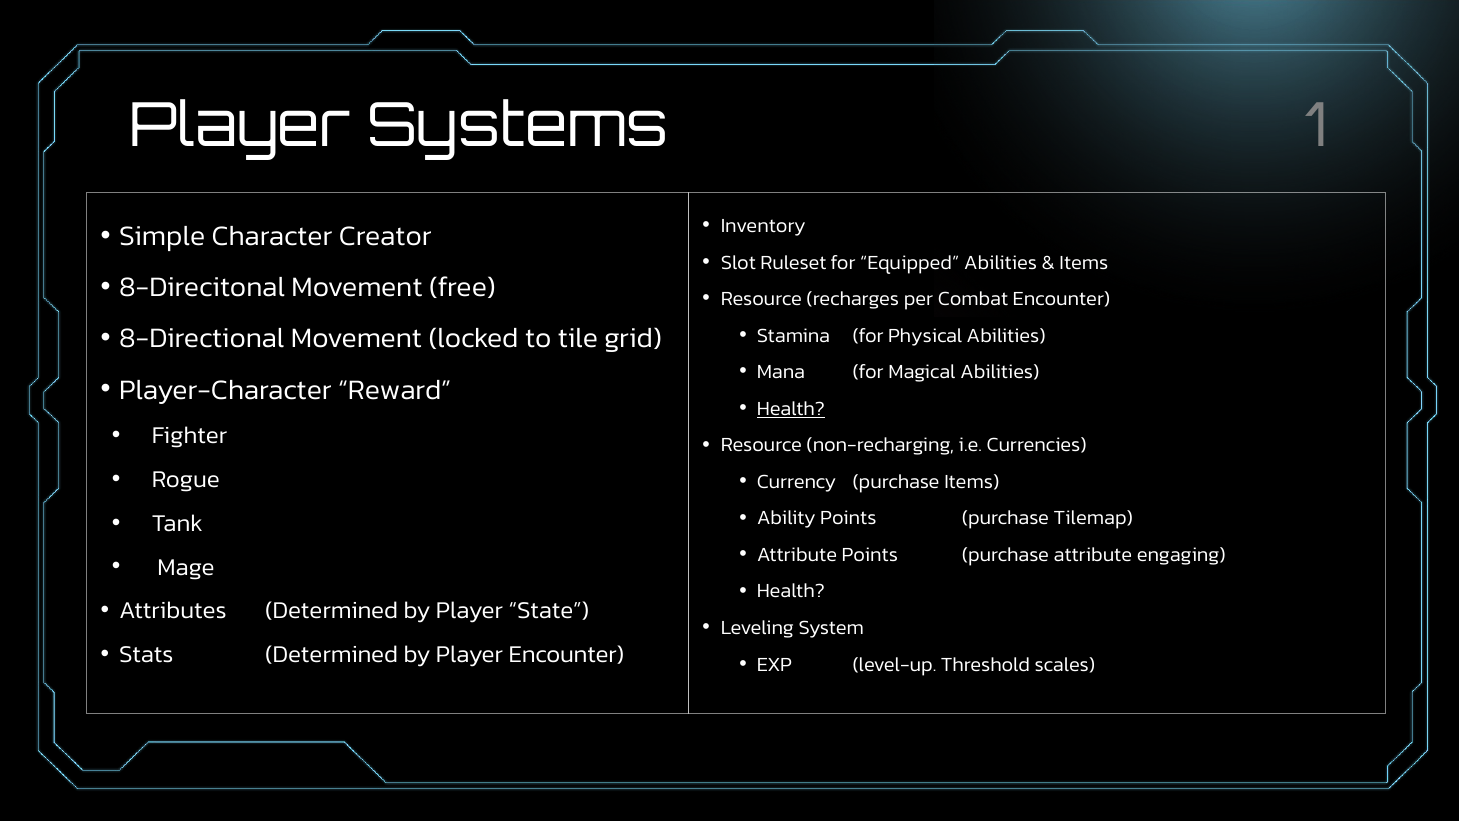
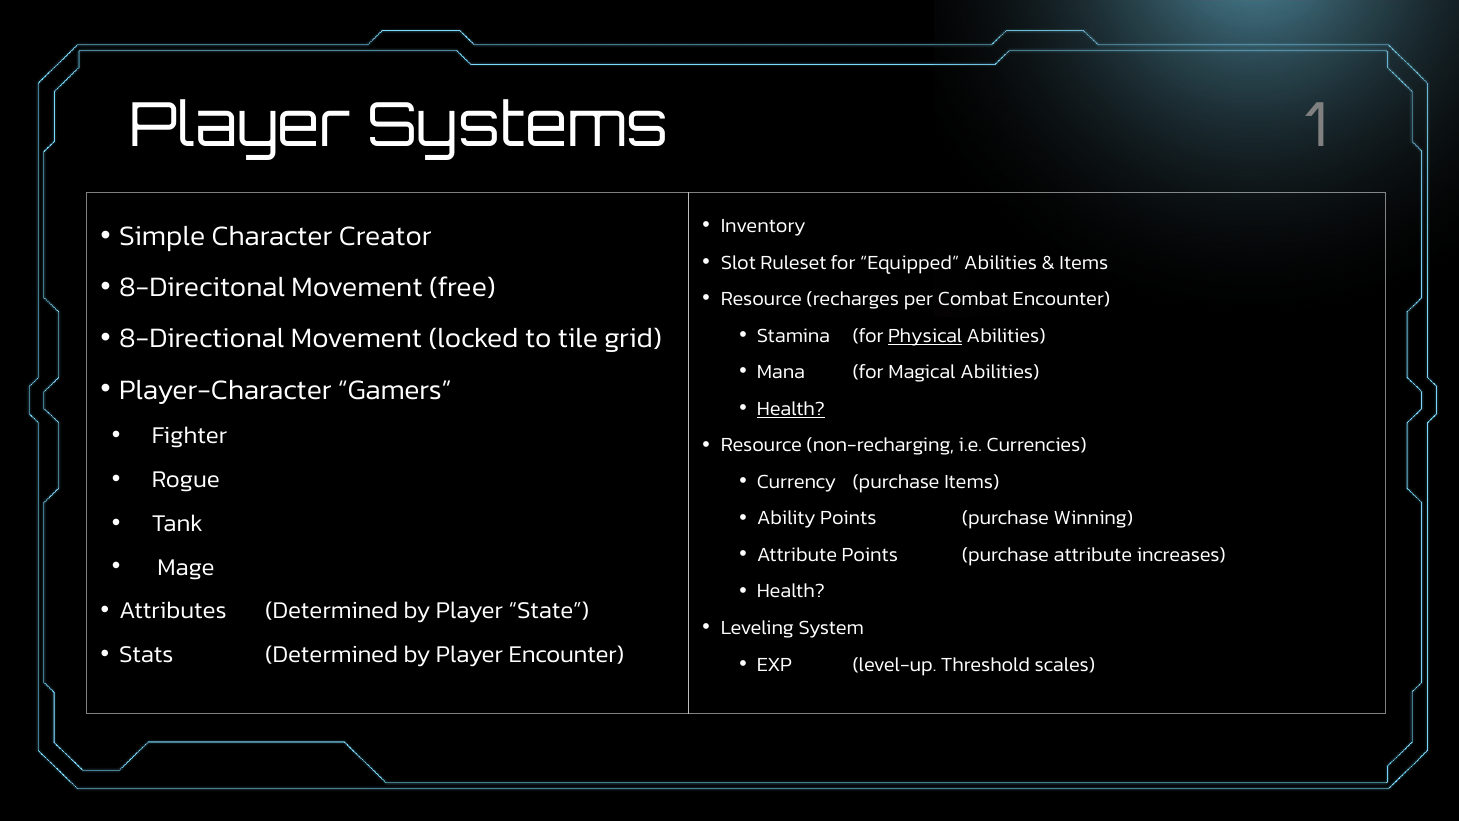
Physical underline: none -> present (925, 335)
Reward: Reward -> Gamers (395, 390)
Tilemap: Tilemap -> Winning (1093, 518)
engaging: engaging -> increases (1181, 555)
